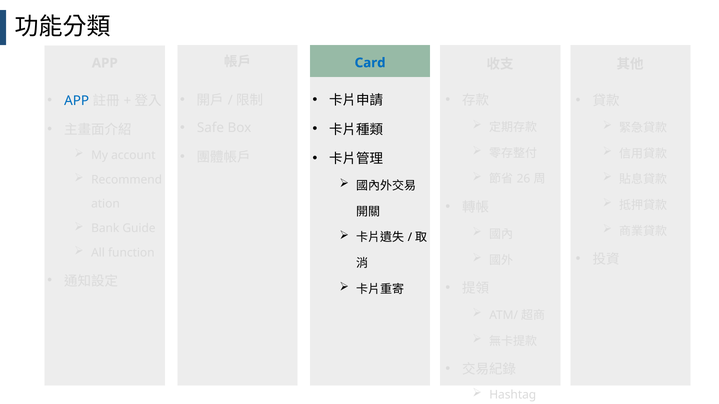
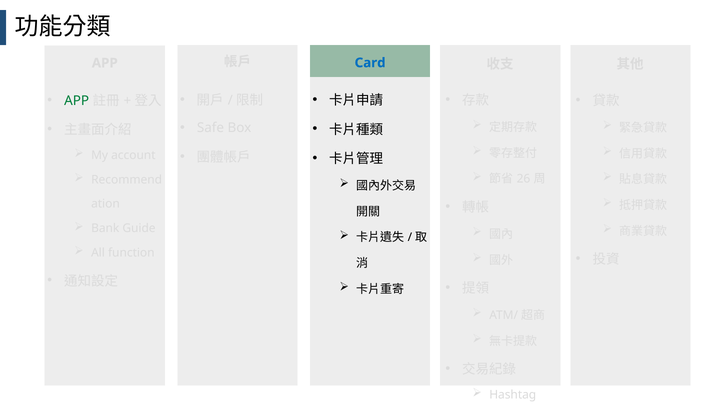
APP colour: blue -> green (77, 101)
